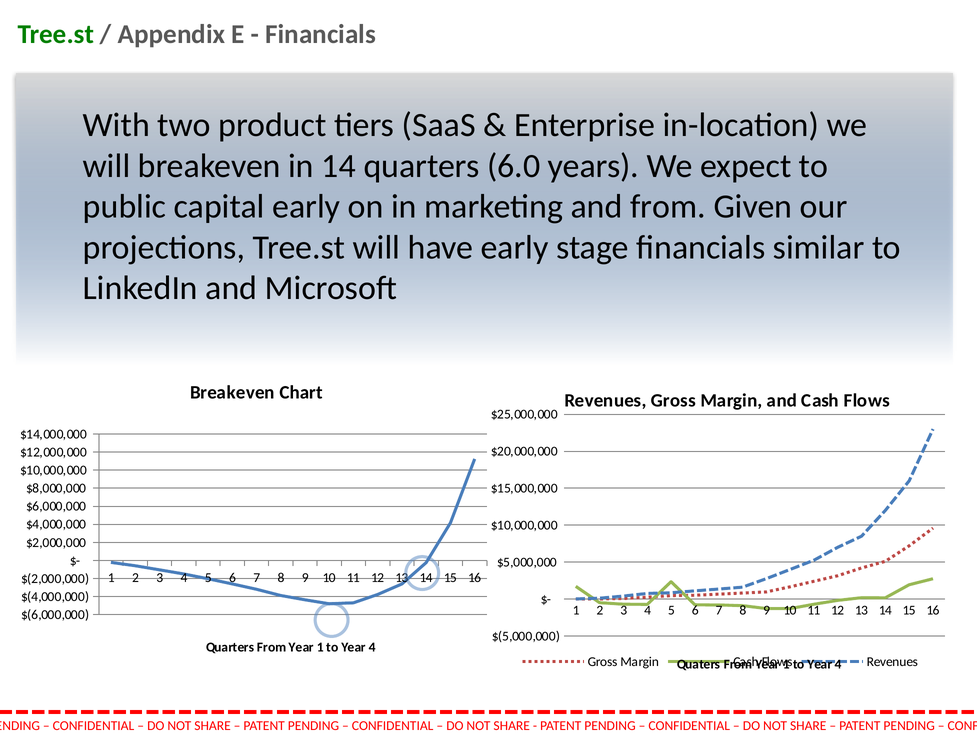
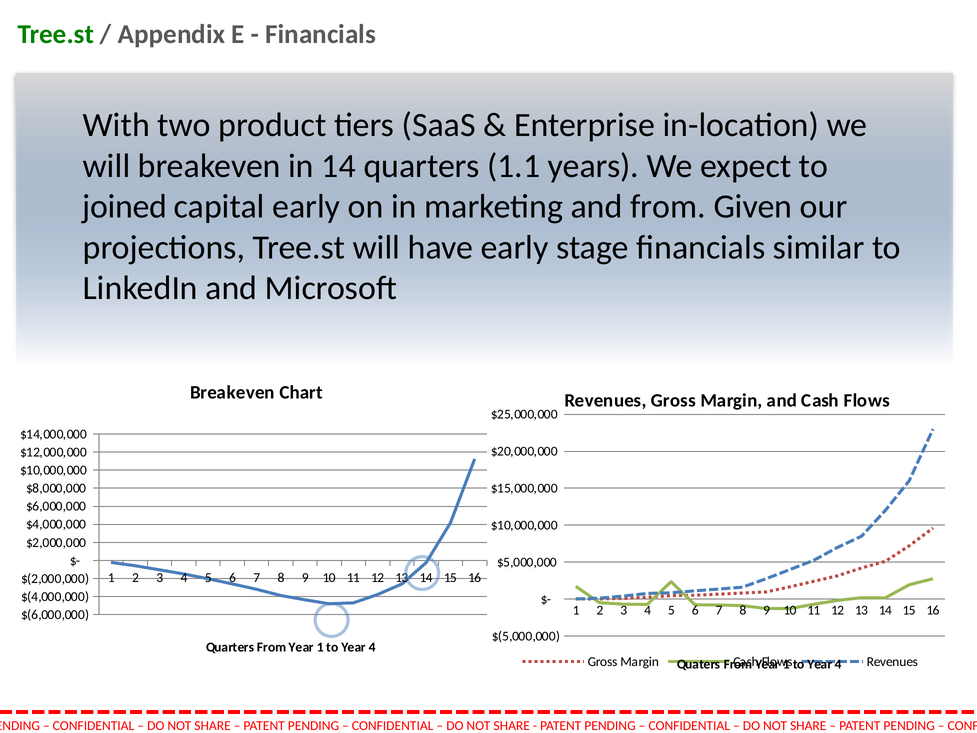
6.0: 6.0 -> 1.1 (514, 166)
public: public -> joined (125, 207)
